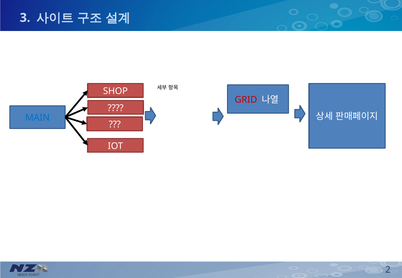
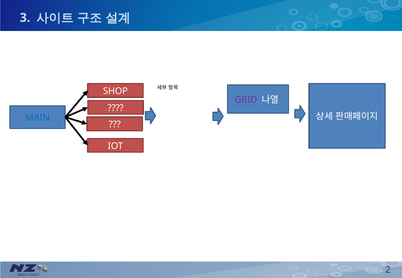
GRID colour: red -> purple (246, 100)
